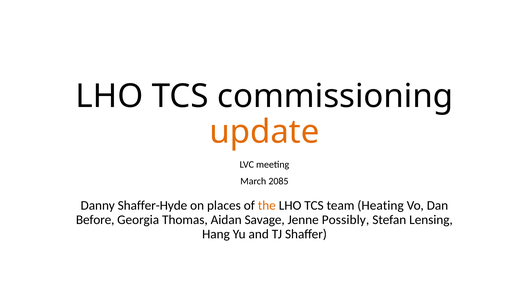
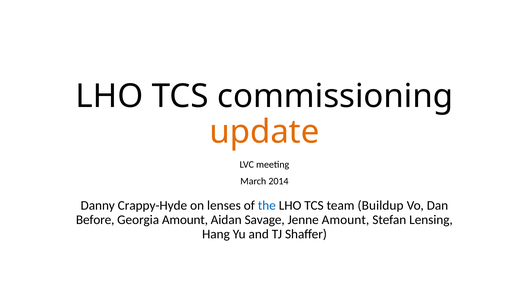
2085: 2085 -> 2014 (278, 182)
Shaffer-Hyde: Shaffer-Hyde -> Crappy-Hyde (152, 206)
places: places -> lenses (224, 206)
the colour: orange -> blue (267, 206)
Heating: Heating -> Buildup (381, 206)
Georgia Thomas: Thomas -> Amount (185, 220)
Jenne Possibly: Possibly -> Amount (346, 220)
